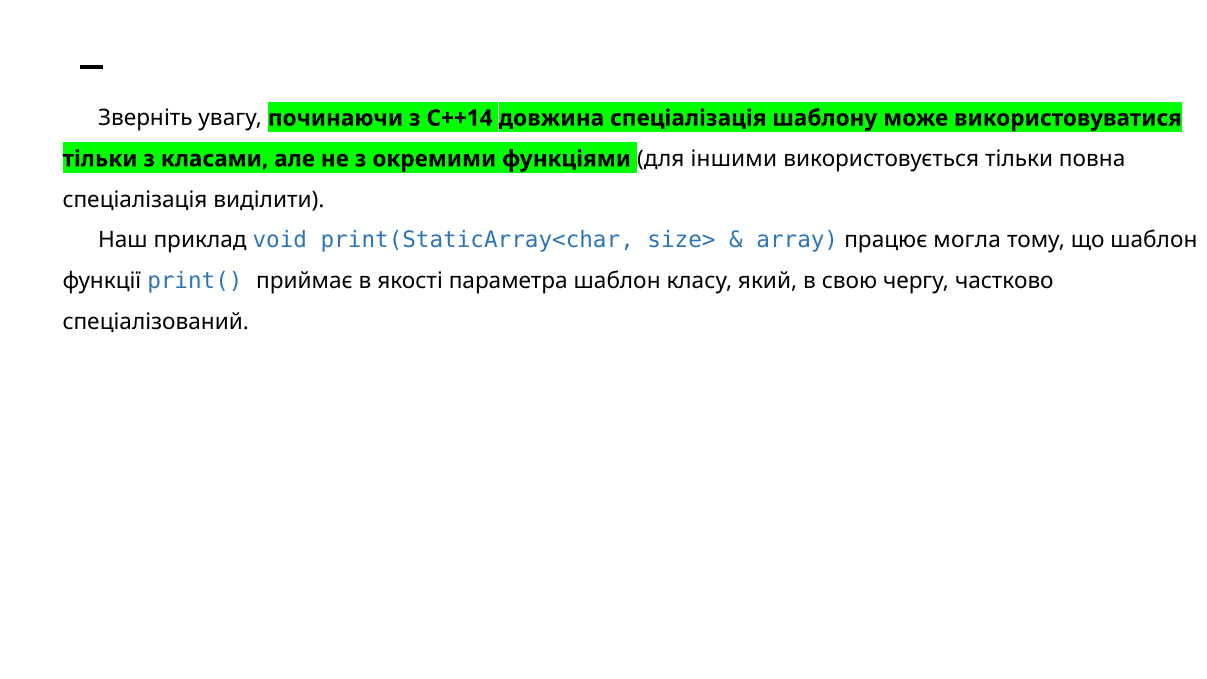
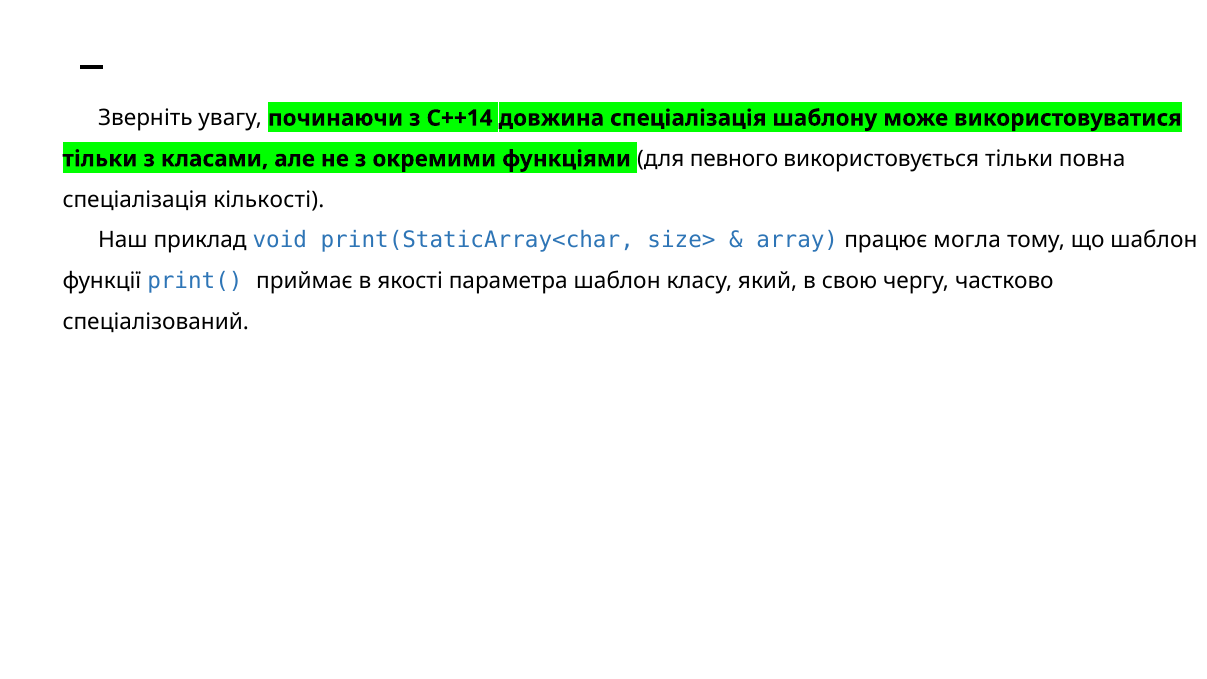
іншими: іншими -> певного (734, 159)
виділити: виділити -> кількості (269, 200)
